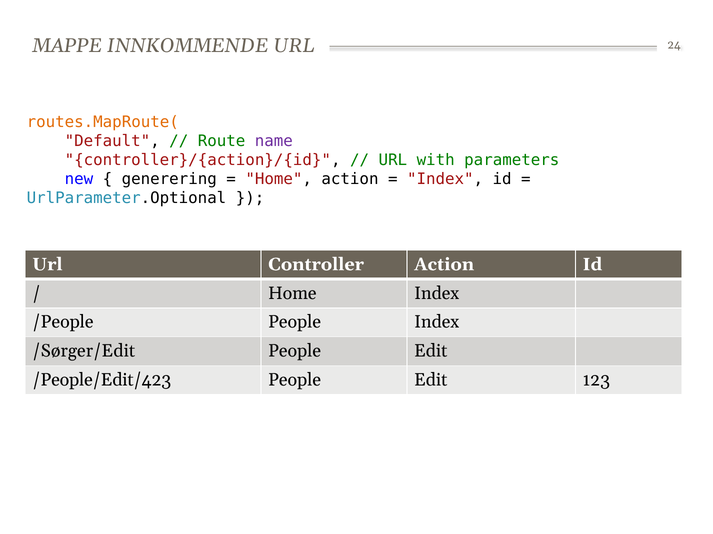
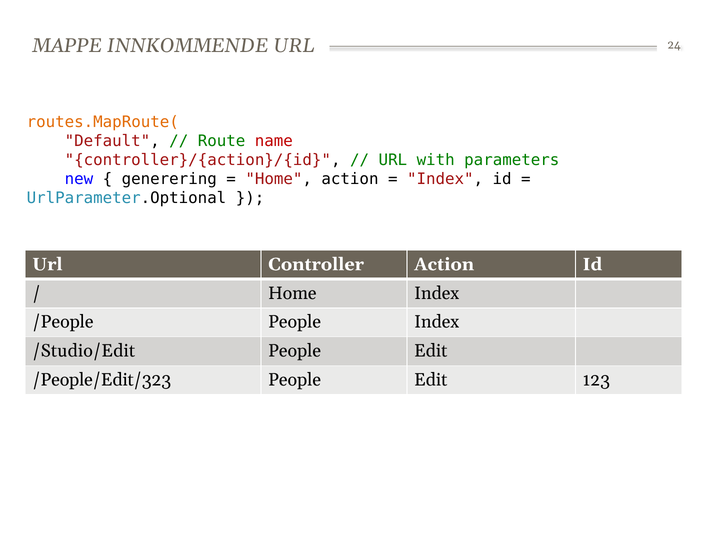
name colour: purple -> red (274, 141)
/Sørger/Edit: /Sørger/Edit -> /Studio/Edit (84, 351)
/People/Edit/423: /People/Edit/423 -> /People/Edit/323 (102, 380)
